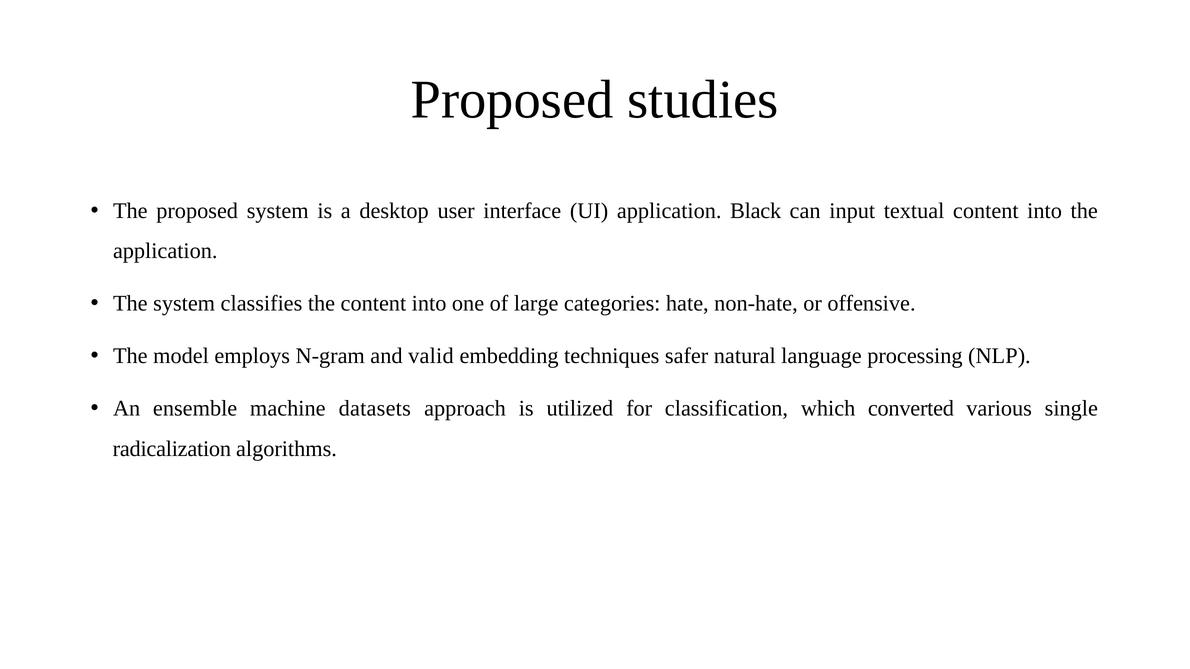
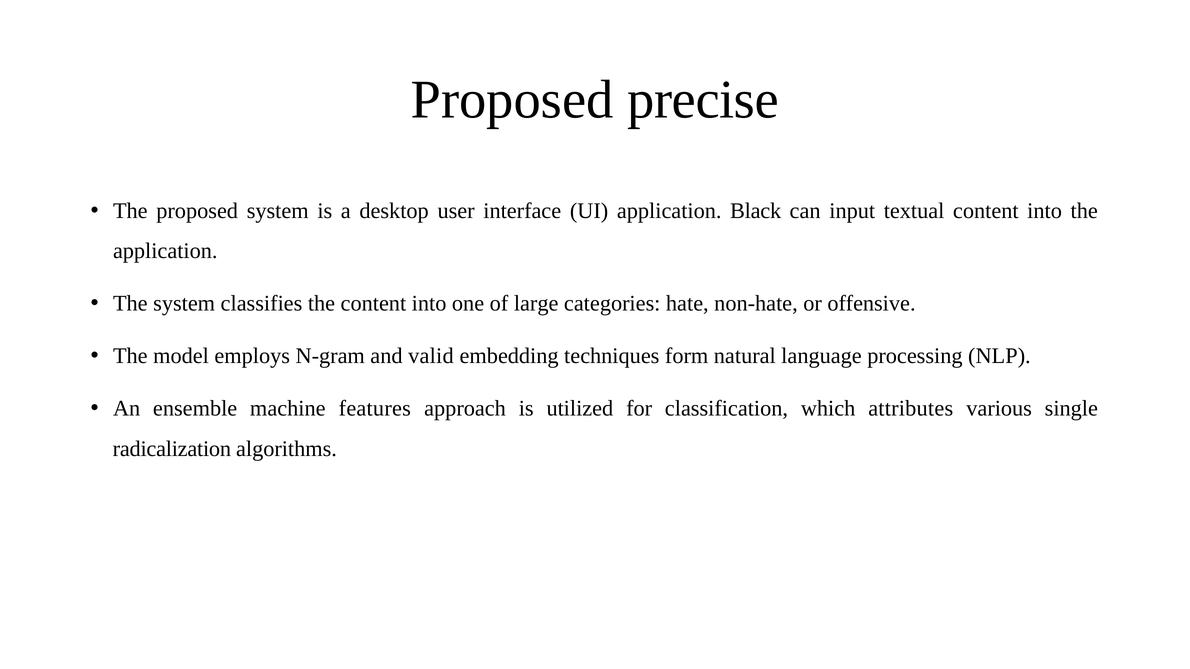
studies: studies -> precise (703, 100)
safer: safer -> form (687, 356)
datasets: datasets -> features (375, 409)
converted: converted -> attributes (911, 409)
